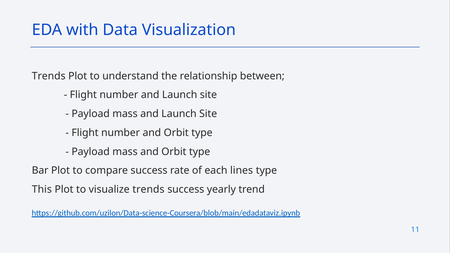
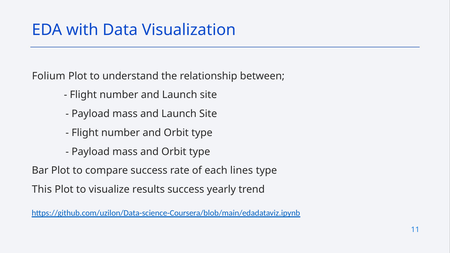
Trends: Trends -> Folium (49, 76)
visualize trends: trends -> results (149, 190)
